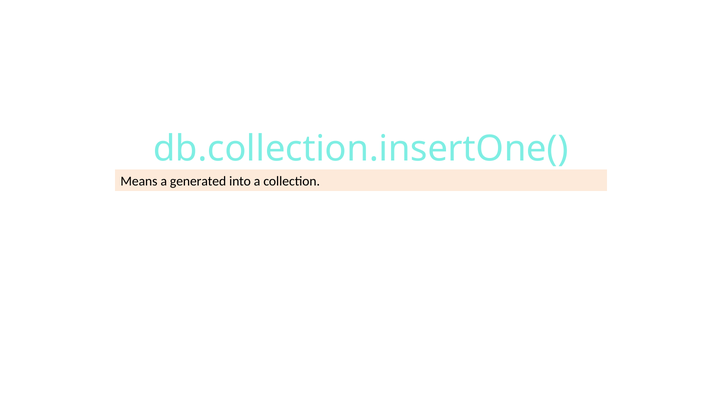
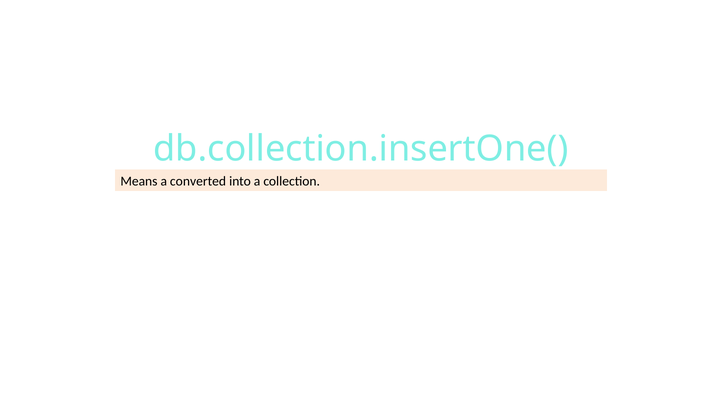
generated: generated -> converted (198, 181)
